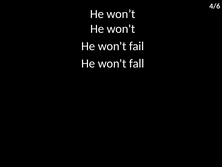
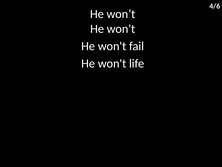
fall: fall -> life (137, 63)
